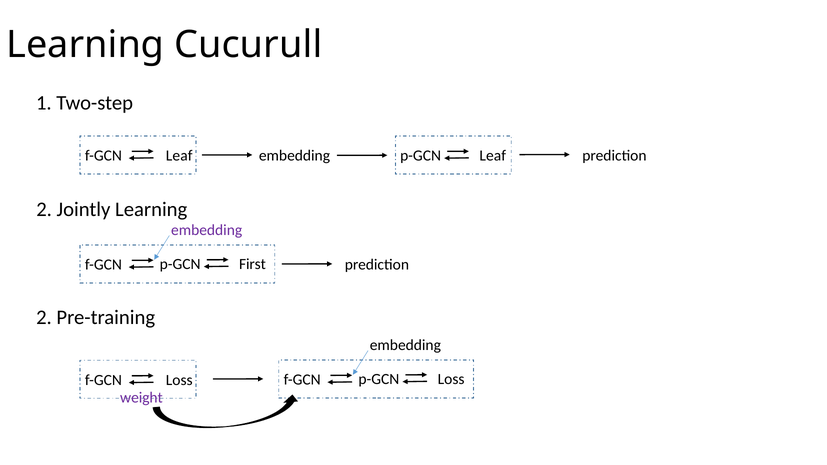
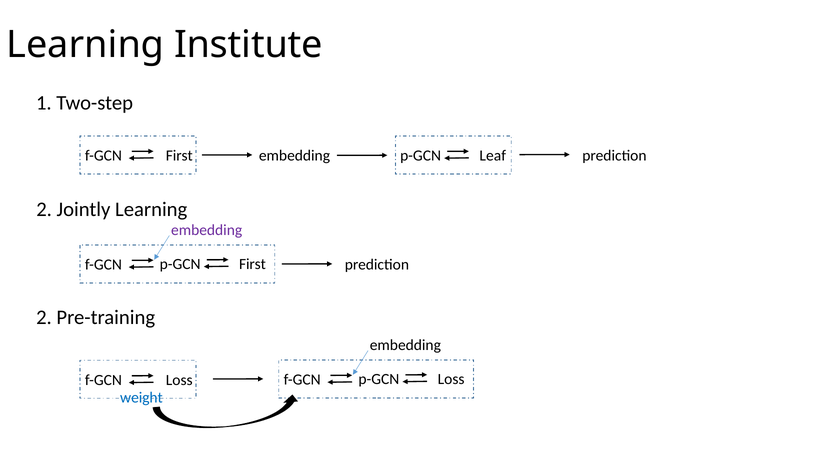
Cucurull: Cucurull -> Institute (248, 45)
f-GCN Leaf: Leaf -> First (179, 156)
weight colour: purple -> blue (141, 398)
